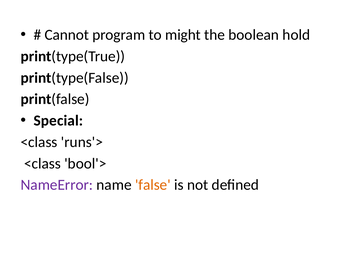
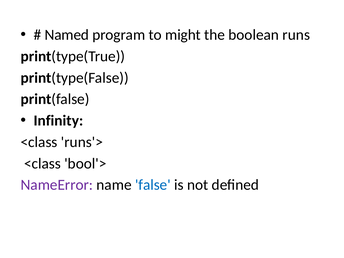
Cannot: Cannot -> Named (67, 35)
hold: hold -> runs (296, 35)
Special: Special -> Infinity (58, 121)
false colour: orange -> blue (153, 185)
